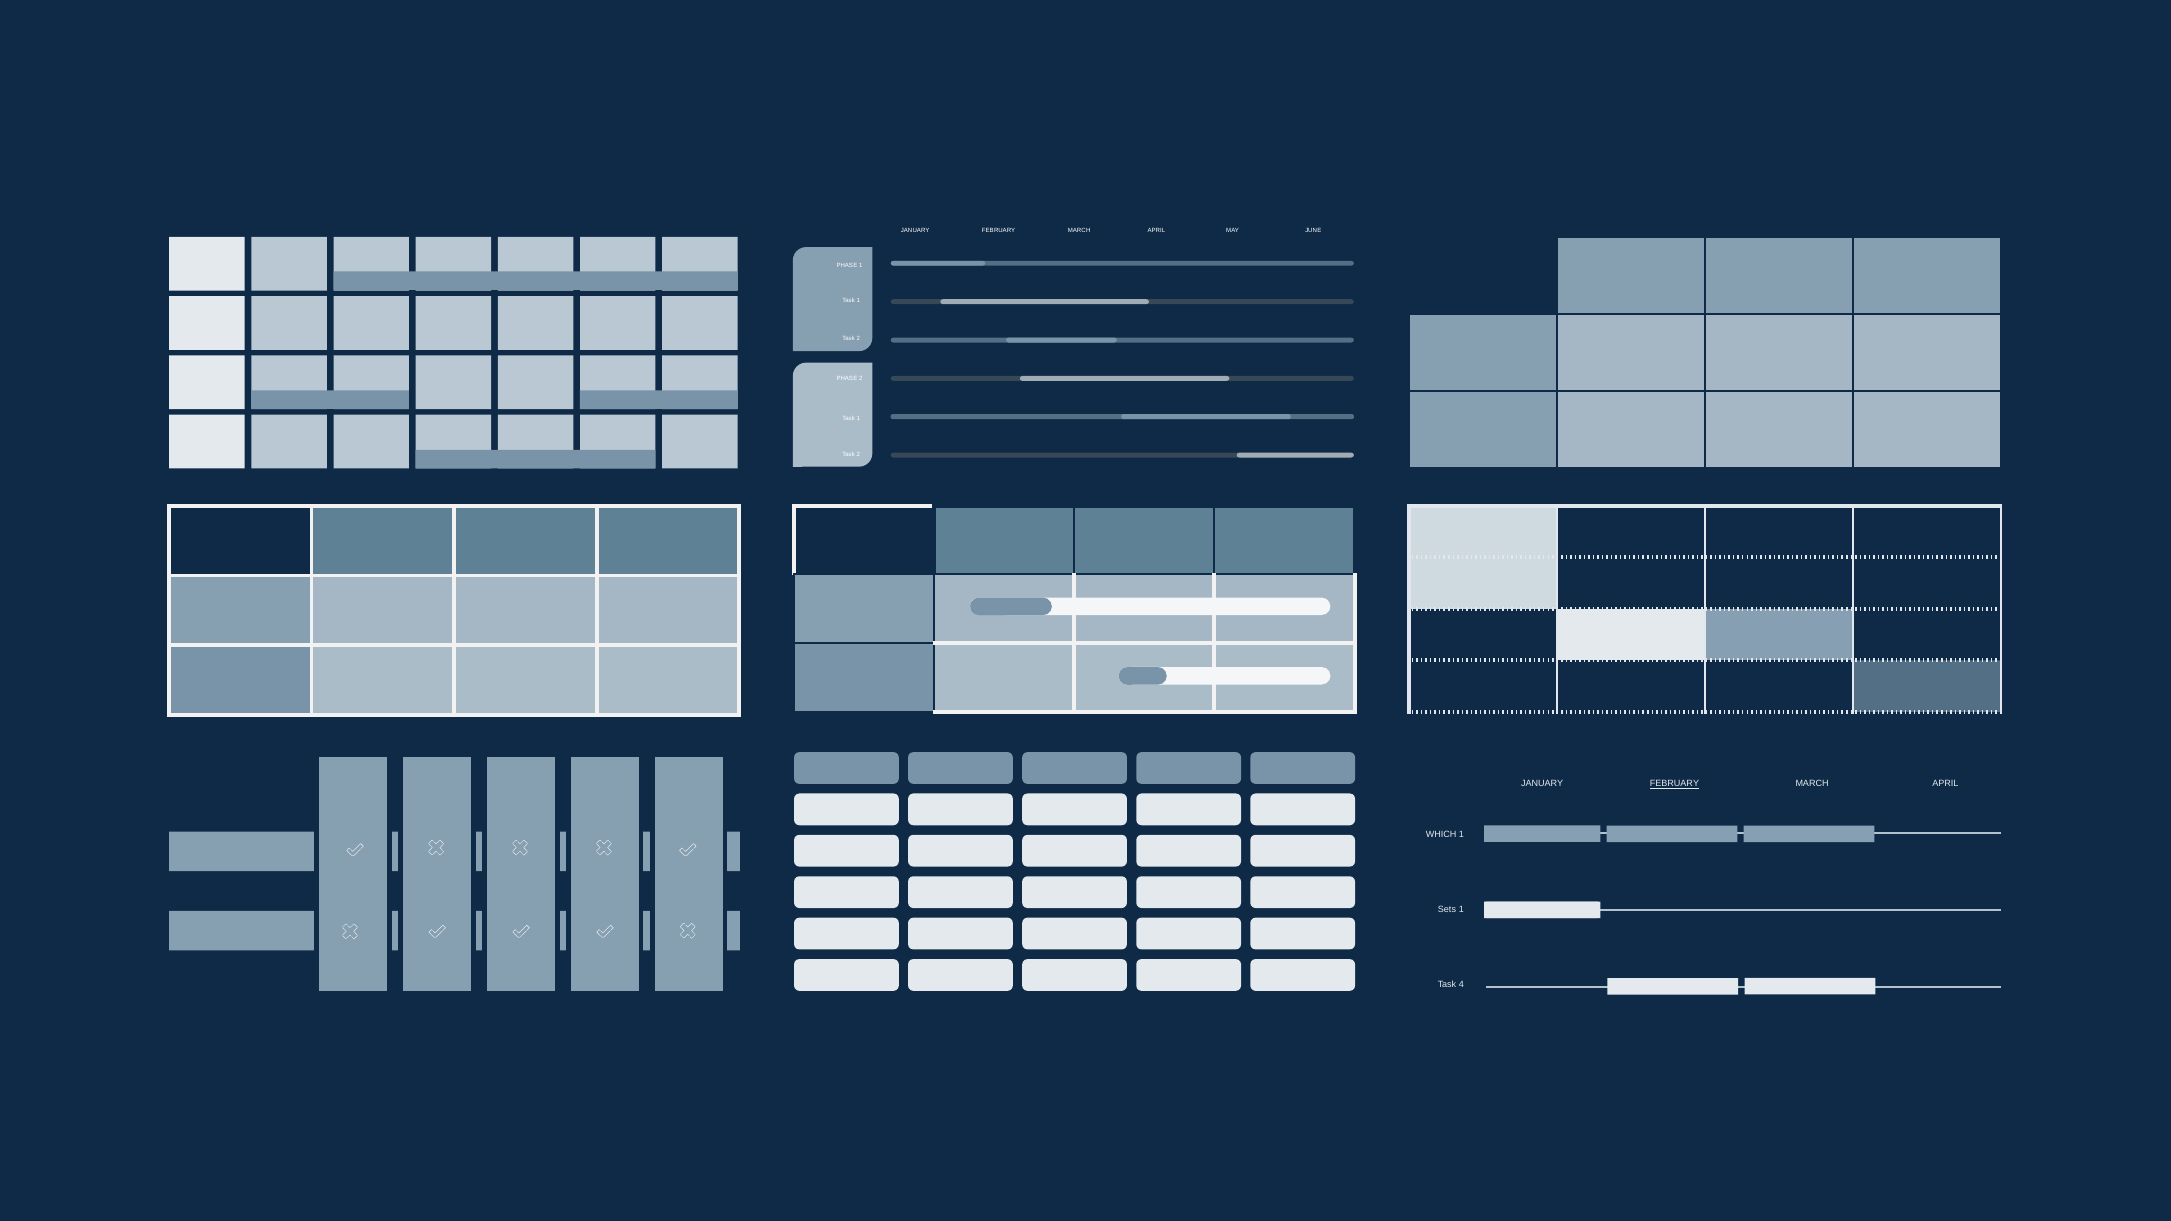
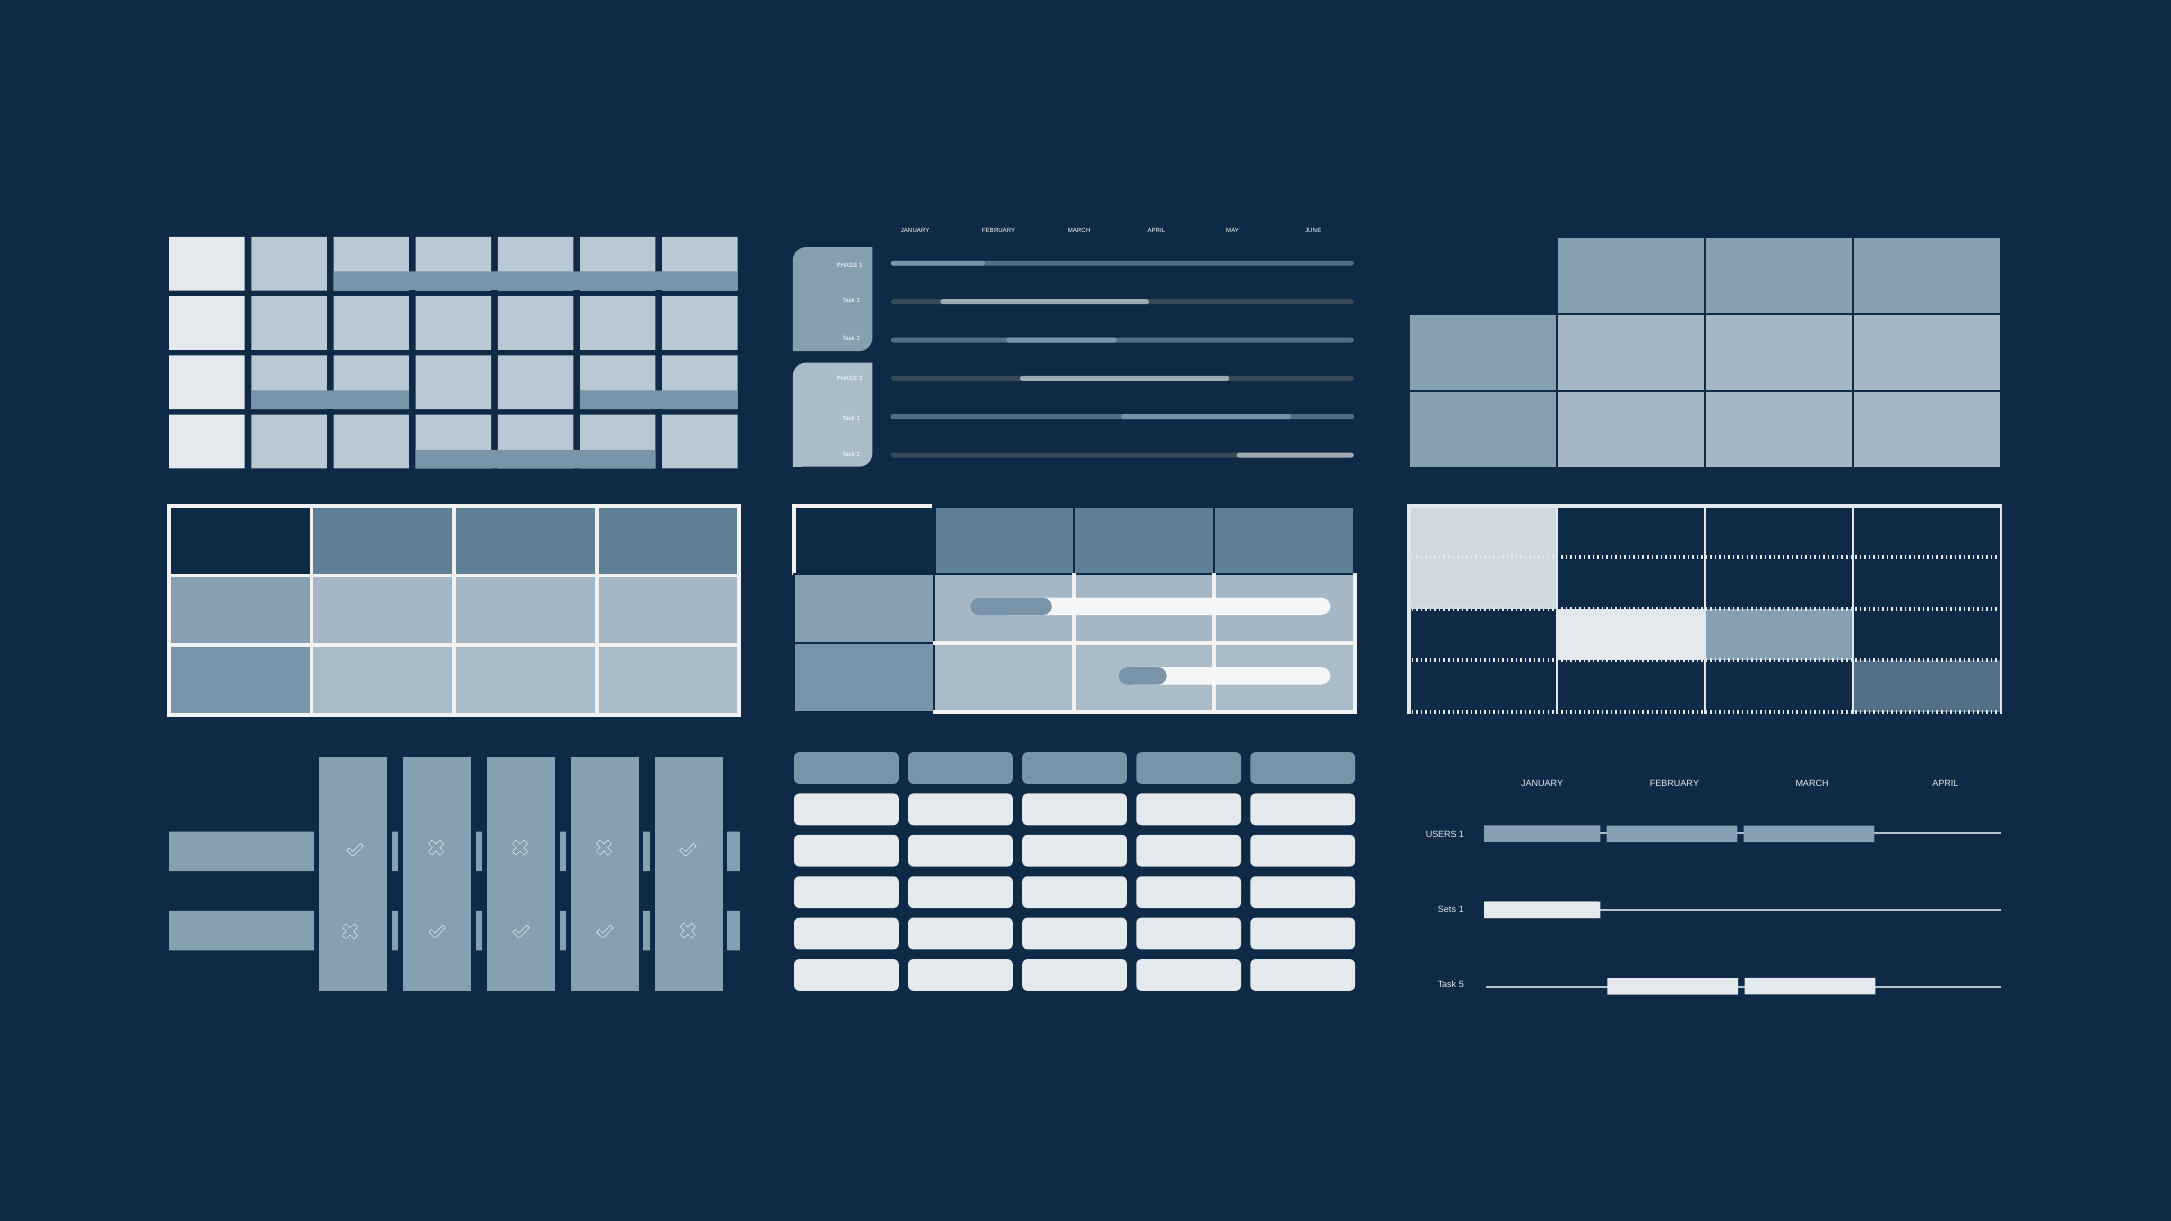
FEBRUARY underline: present -> none (1674, 784)
WHICH: WHICH -> USERS (1441, 834)
4: 4 -> 5 (1461, 984)
